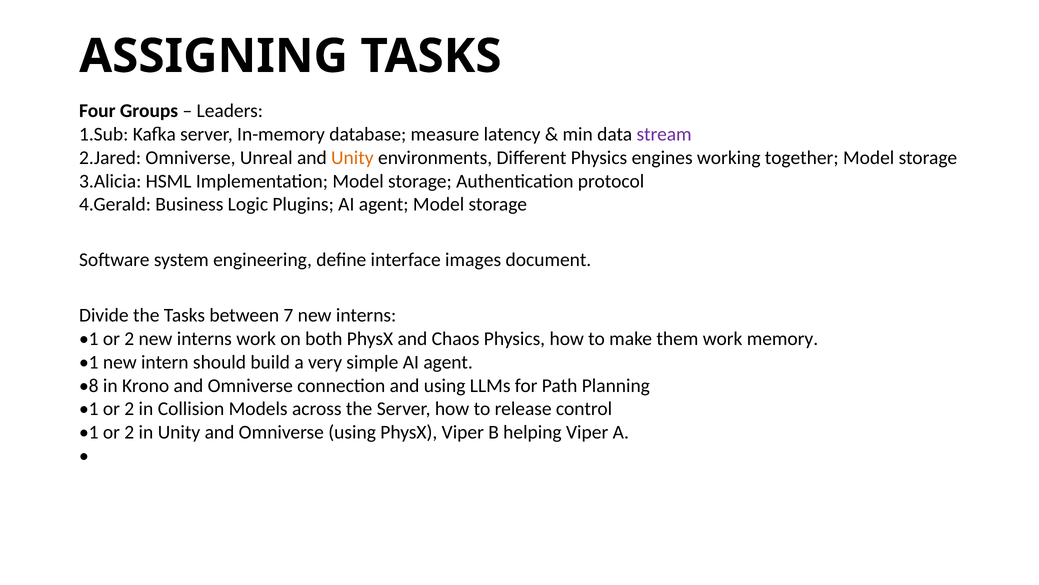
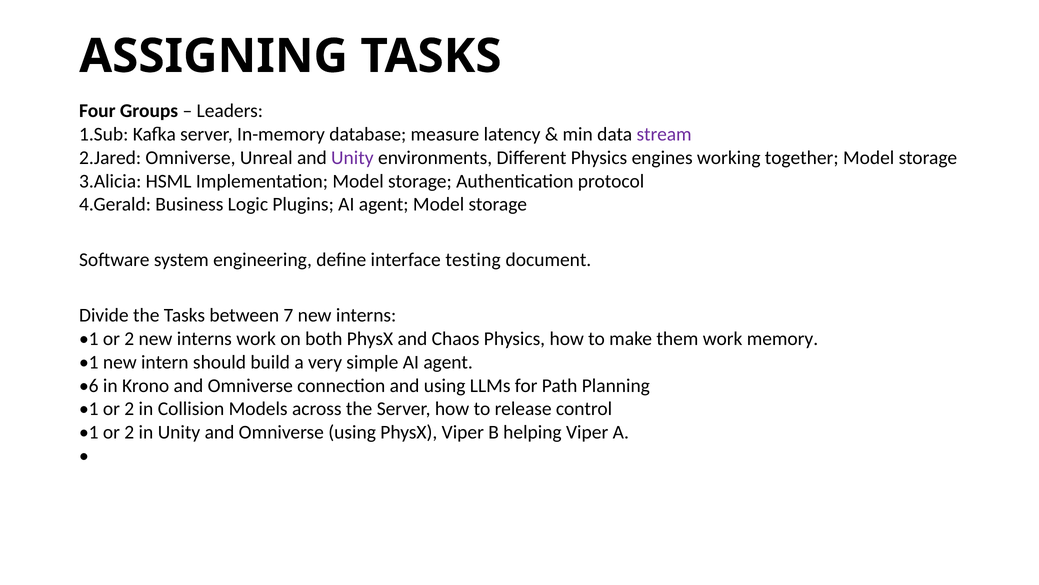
Unity colour: orange -> purple (352, 158)
images: images -> testing (473, 260)
•8: •8 -> •6 (89, 385)
